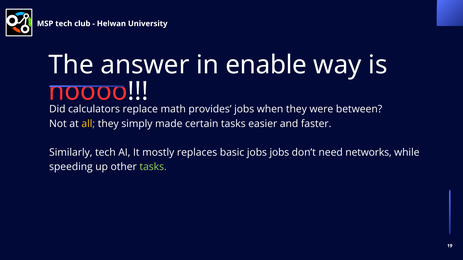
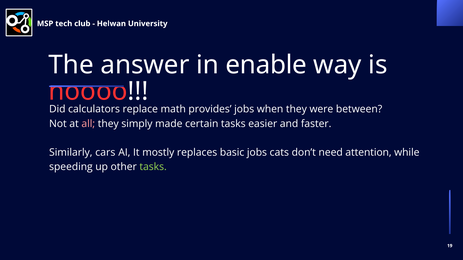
all colour: yellow -> pink (88, 124)
Similarly tech: tech -> cars (105, 153)
jobs jobs: jobs -> cats (279, 153)
networks: networks -> attention (368, 153)
